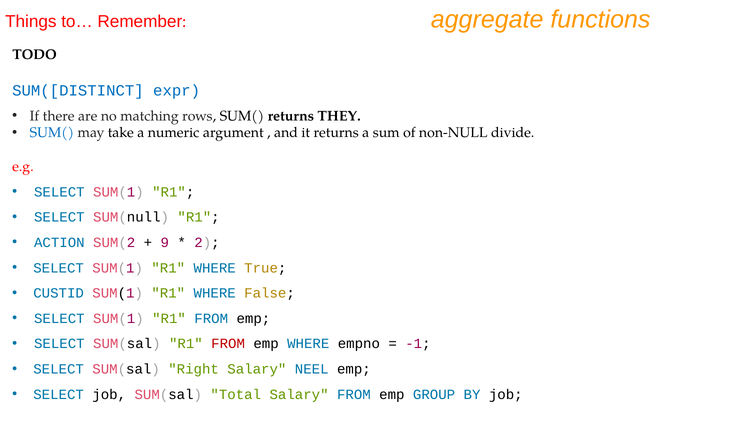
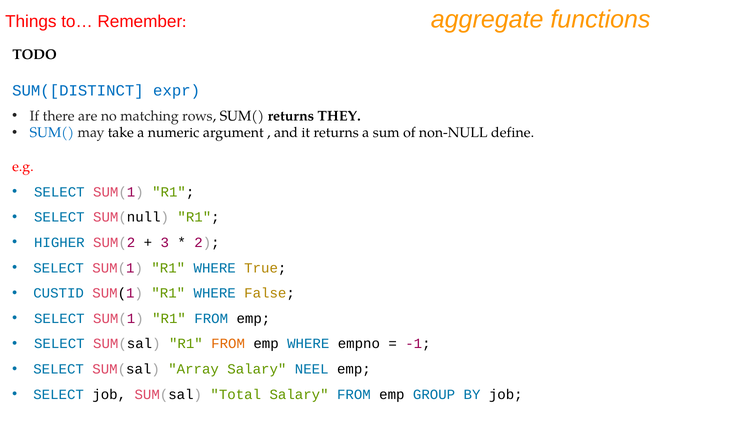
divide: divide -> define (513, 133)
ACTION: ACTION -> HIGHER (59, 242)
9: 9 -> 3 (165, 242)
FROM colour: red -> orange (228, 344)
Right: Right -> Array (194, 369)
